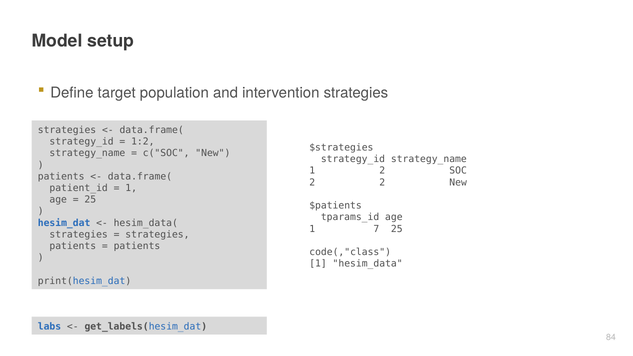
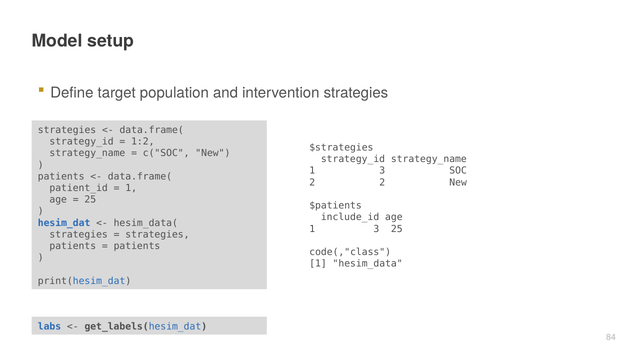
2: 2 -> 3 (382, 171)
tparams_id: tparams_id -> include_id (350, 217)
7: 7 -> 3 (376, 229)
